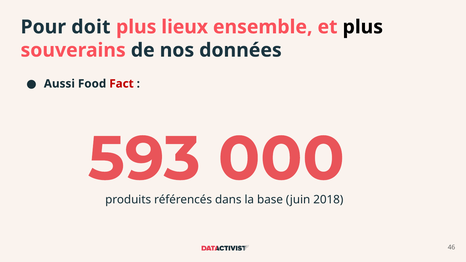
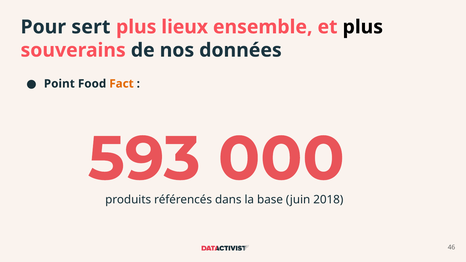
doit: doit -> sert (91, 27)
Aussi: Aussi -> Point (59, 84)
Fact colour: red -> orange (121, 84)
